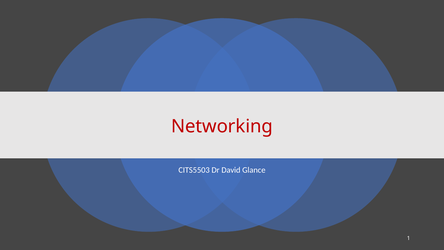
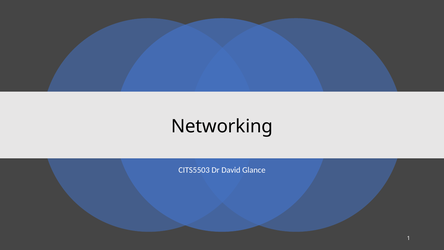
Networking colour: red -> black (222, 126)
